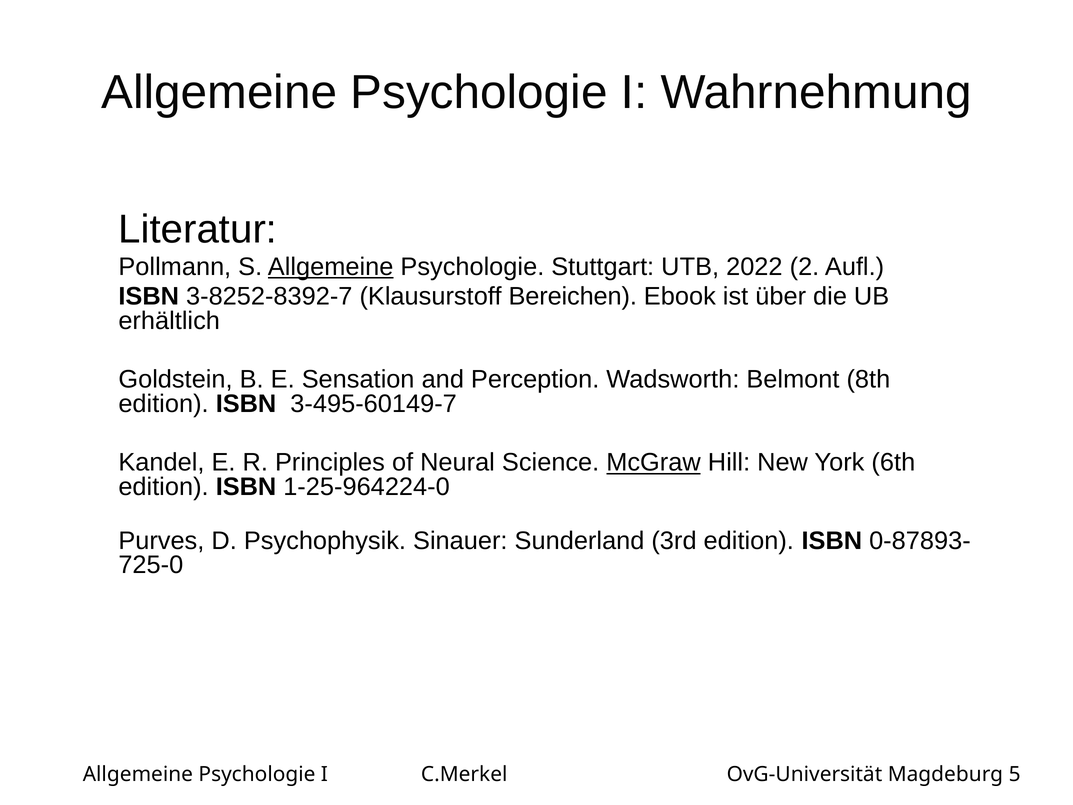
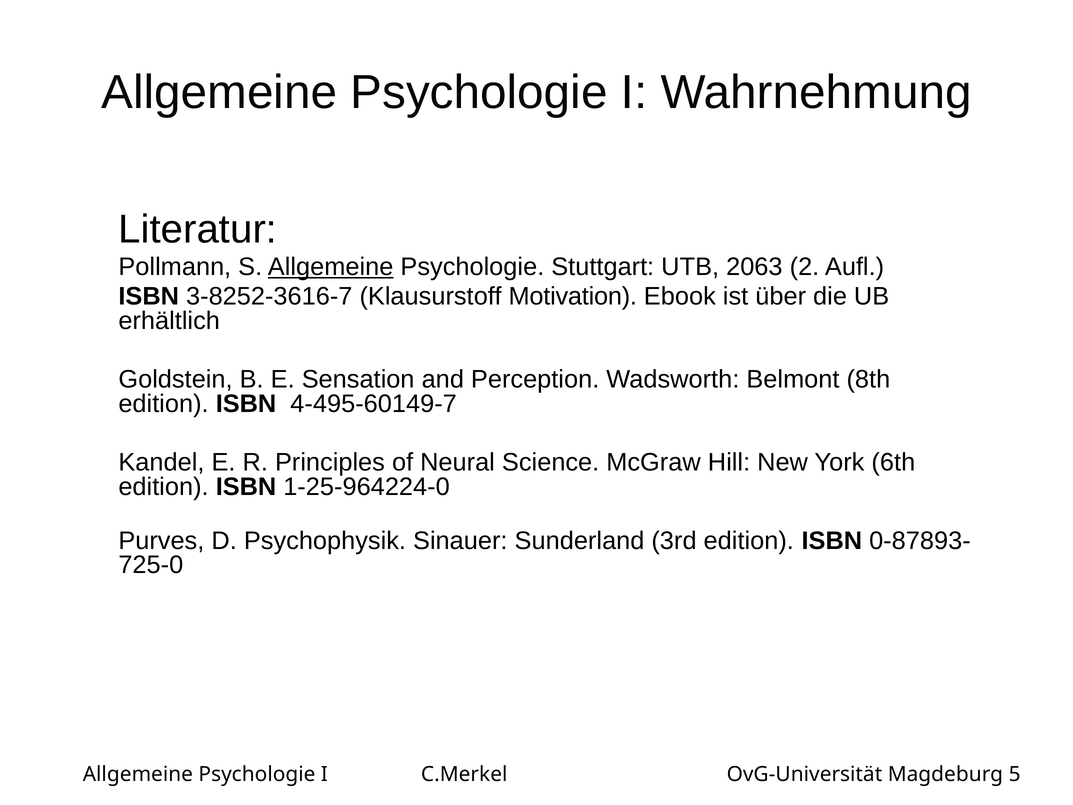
2022: 2022 -> 2063 (754, 267)
3-8252-8392-7: 3-8252-8392-7 -> 3-8252-3616-7 (269, 296)
Bereichen: Bereichen -> Motivation (573, 296)
3-495-60149-7: 3-495-60149-7 -> 4-495-60149-7 (374, 404)
McGraw underline: present -> none (654, 462)
